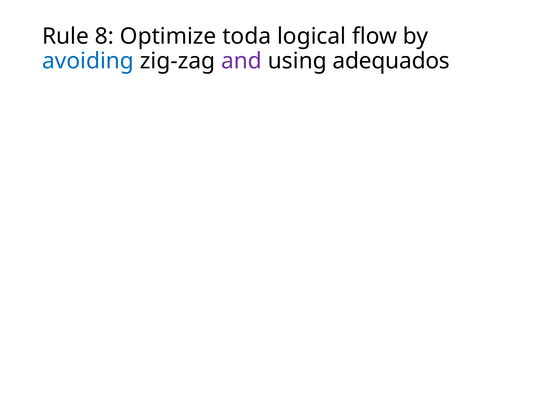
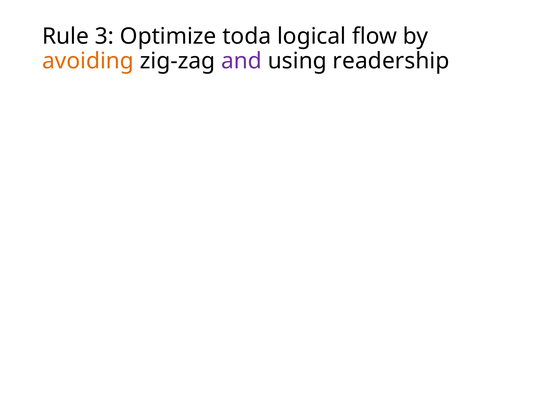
8: 8 -> 3 (104, 36)
avoiding colour: blue -> orange (88, 61)
adequados: adequados -> readership (391, 61)
